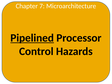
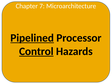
Control underline: none -> present (36, 51)
